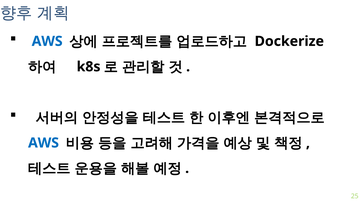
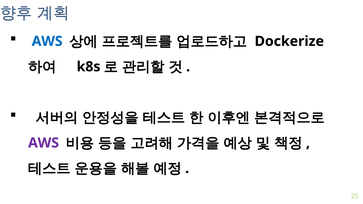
AWS colour: blue -> purple (44, 143)
